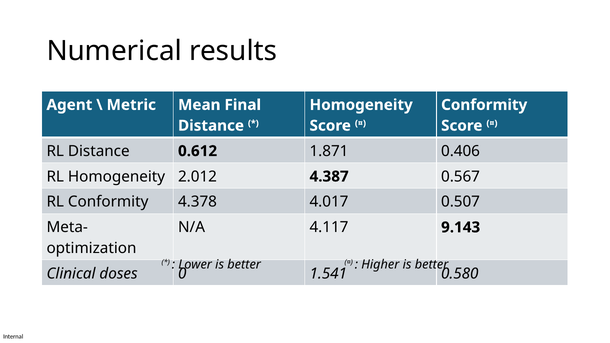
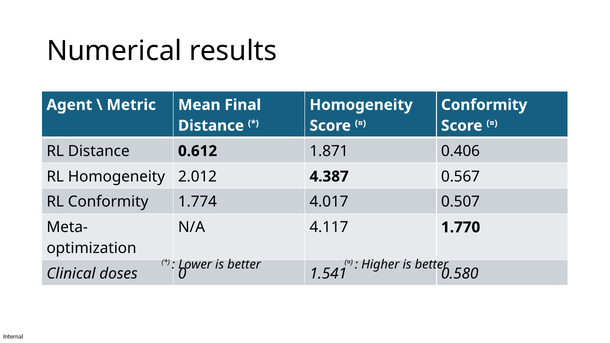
4.378: 4.378 -> 1.774 (197, 202)
9.143: 9.143 -> 1.770 (461, 227)
